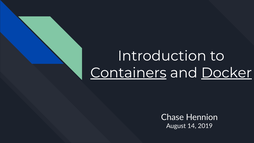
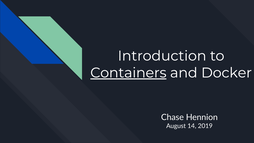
Docker underline: present -> none (227, 73)
